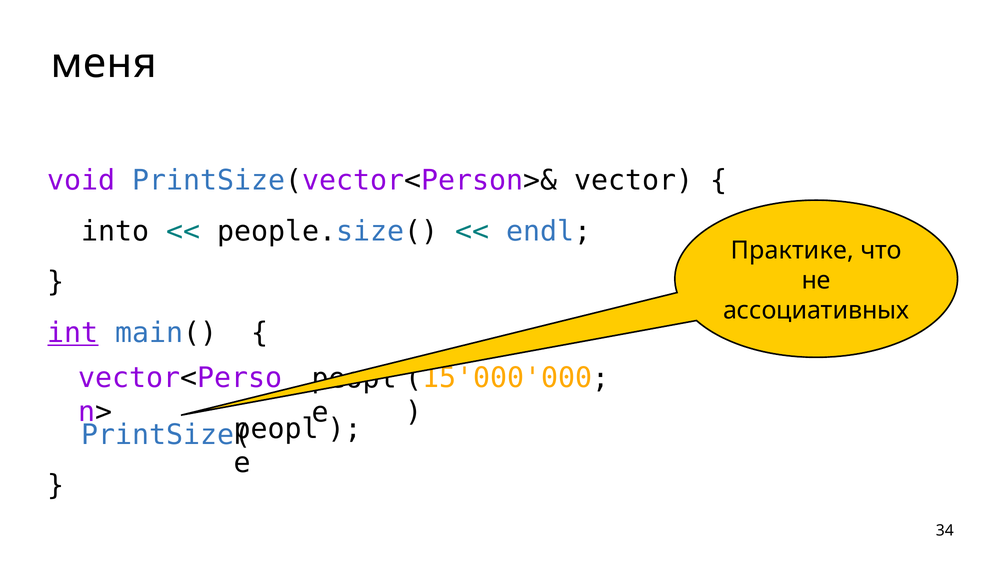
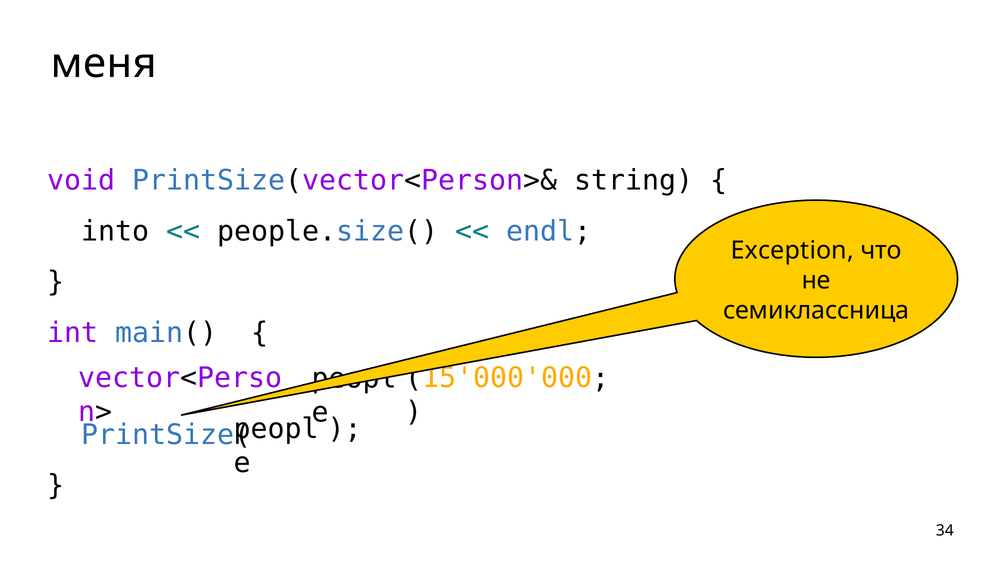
vector: vector -> string (634, 180)
Практике: Практике -> Exception (792, 250)
ассоциативных: ассоциативных -> семиклассница (816, 311)
int underline: present -> none (73, 333)
